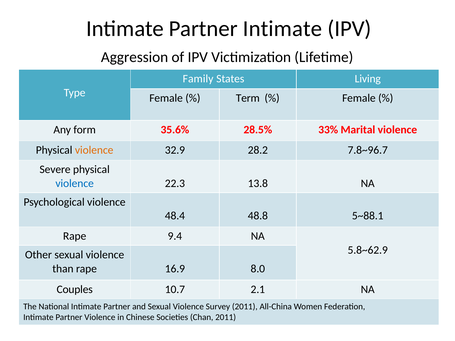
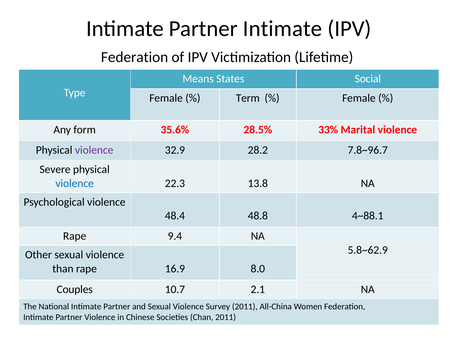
Aggression: Aggression -> Federation (135, 57)
Family: Family -> Means (198, 79)
Living: Living -> Social (368, 79)
violence colour: orange -> purple (94, 150)
5~88.1: 5~88.1 -> 4~88.1 (368, 216)
